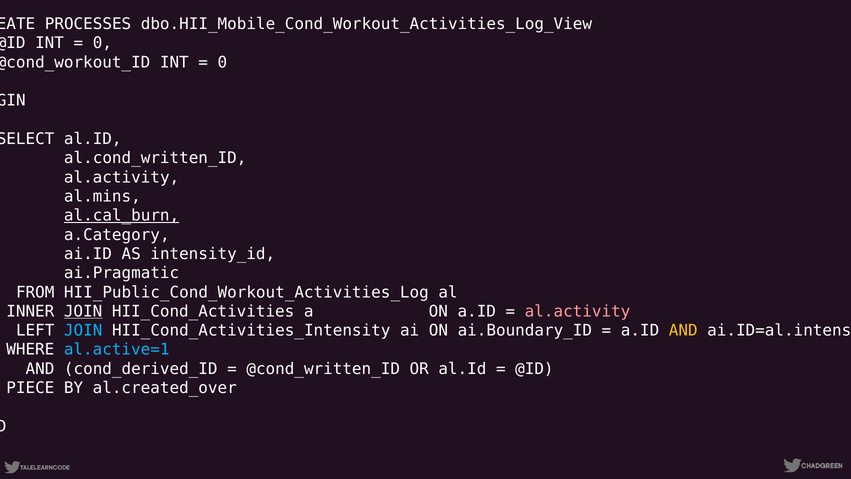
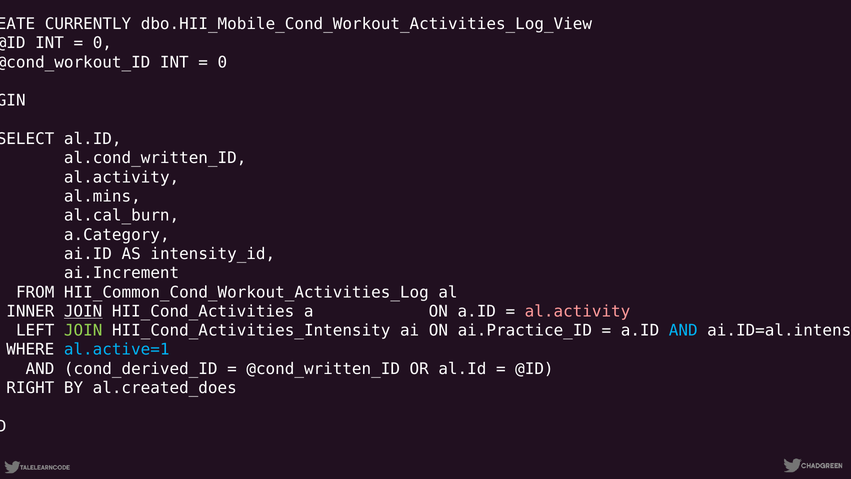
PROCESSES: PROCESSES -> CURRENTLY (88, 24)
al.cal_burn underline: present -> none (122, 215)
ai.Pragmatic: ai.Pragmatic -> ai.Increment (122, 273)
HII_Public_Cond_Workout_Activities_Log: HII_Public_Cond_Workout_Activities_Log -> HII_Common_Cond_Workout_Activities_Log (246, 292)
JOIN colour: light blue -> light green (83, 330)
ai.Boundary_ID: ai.Boundary_ID -> ai.Practice_ID (525, 330)
AND colour: yellow -> light blue (683, 330)
PIECE: PIECE -> RIGHT (30, 388)
al.created_over: al.created_over -> al.created_does (165, 388)
